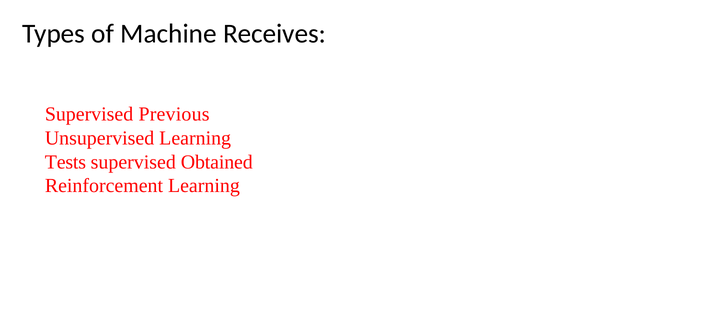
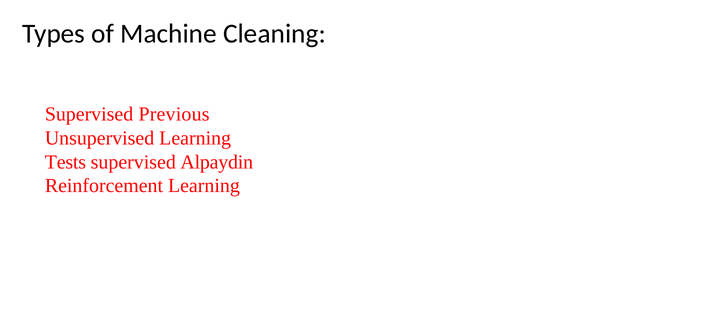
Receives: Receives -> Cleaning (274, 33)
Obtained: Obtained -> Alpaydin (217, 162)
